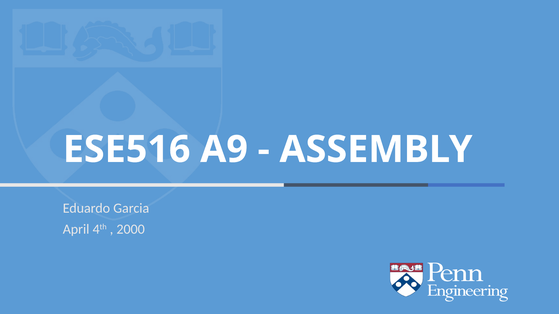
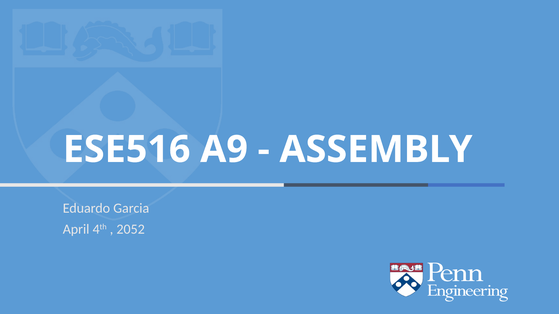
2000: 2000 -> 2052 (131, 230)
